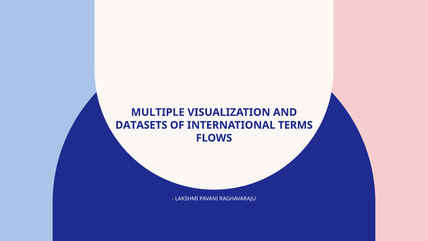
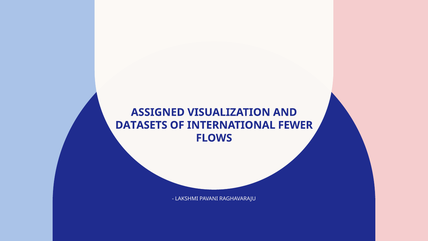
MULTIPLE: MULTIPLE -> ASSIGNED (158, 112)
TERMS: TERMS -> FEWER (295, 125)
